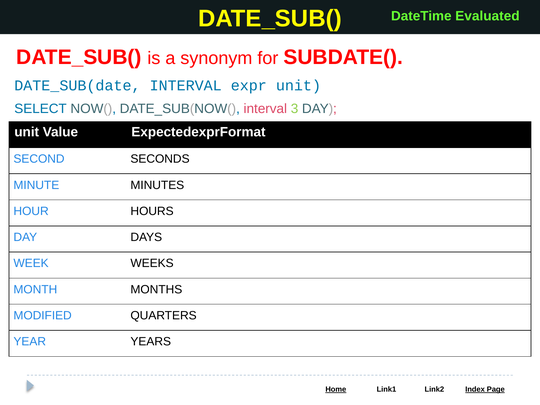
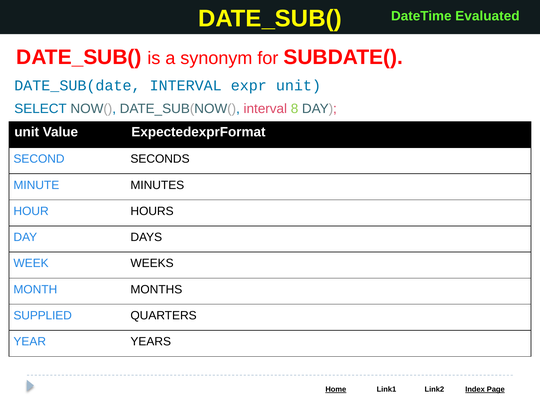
3: 3 -> 8 (295, 109)
MODIFIED: MODIFIED -> SUPPLIED (43, 316)
